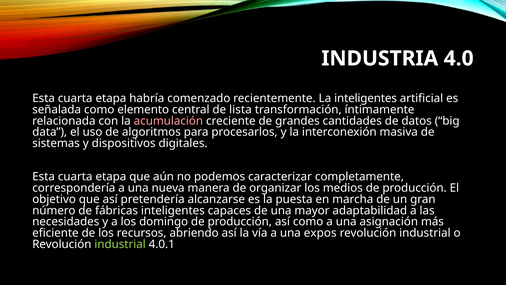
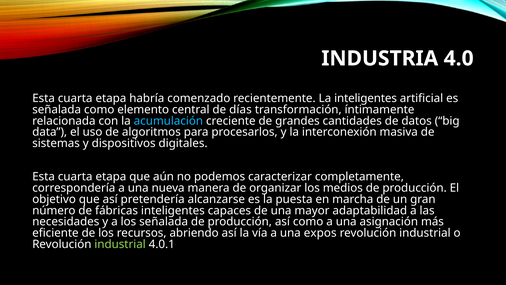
lista: lista -> días (240, 109)
acumulación colour: pink -> light blue (168, 121)
los domingo: domingo -> señalada (164, 222)
